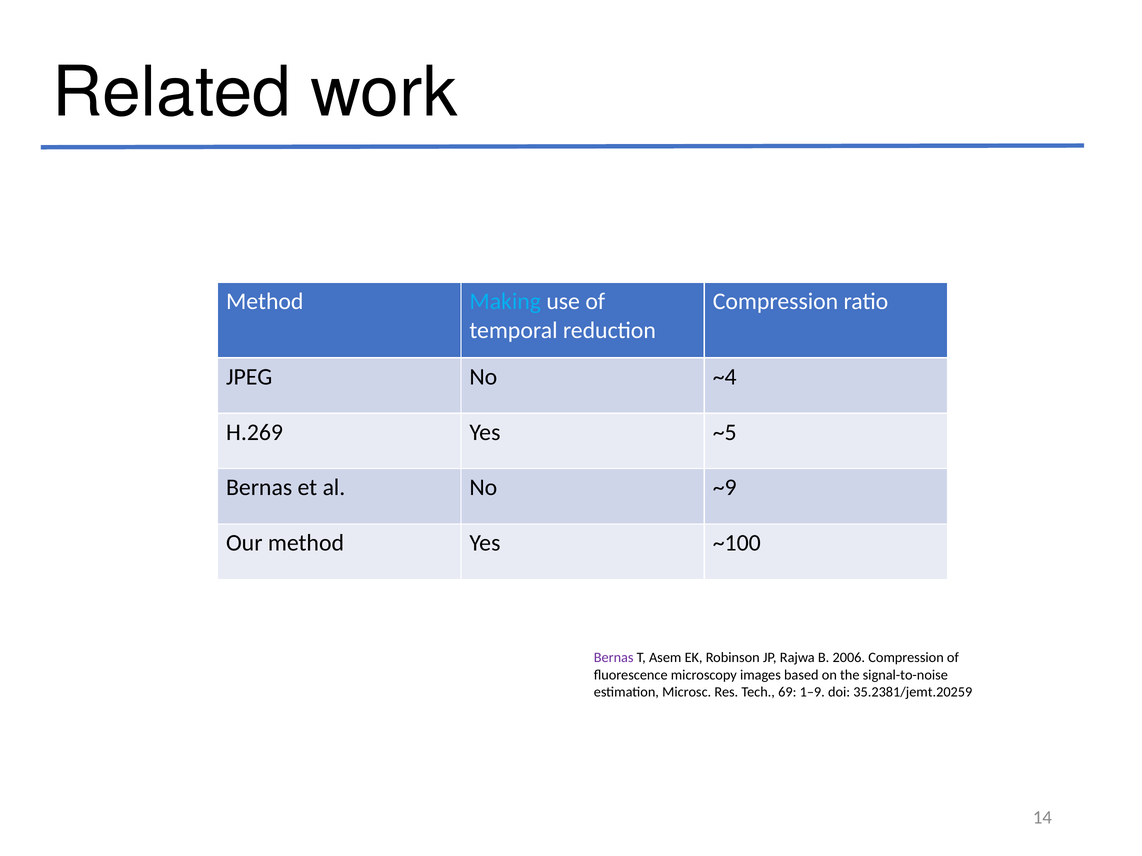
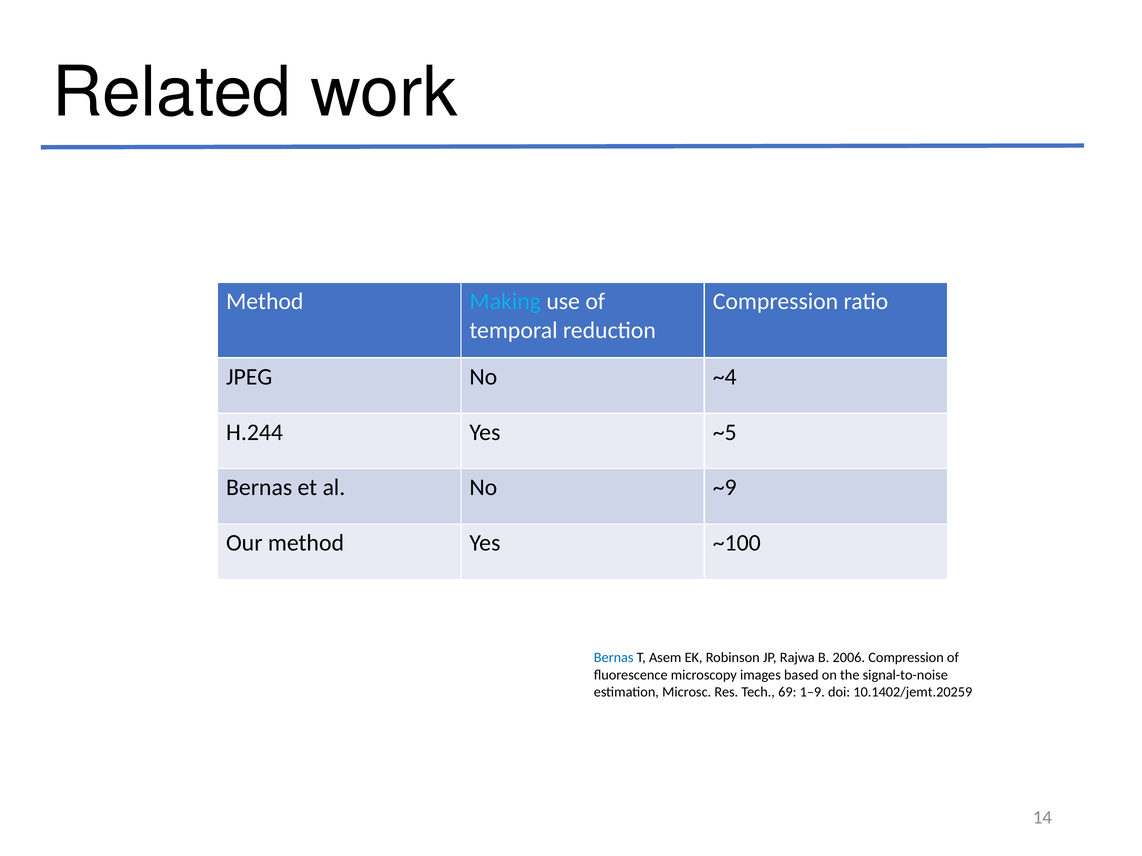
H.269: H.269 -> H.244 (255, 432)
Bernas colour: purple -> blue (614, 658)
35.2381/jemt.20259: 35.2381/jemt.20259 -> 10.1402/jemt.20259 (913, 692)
